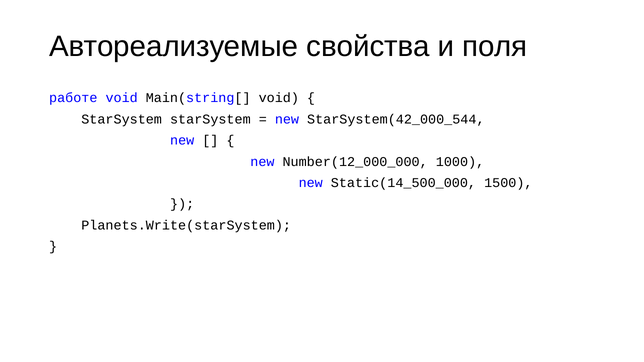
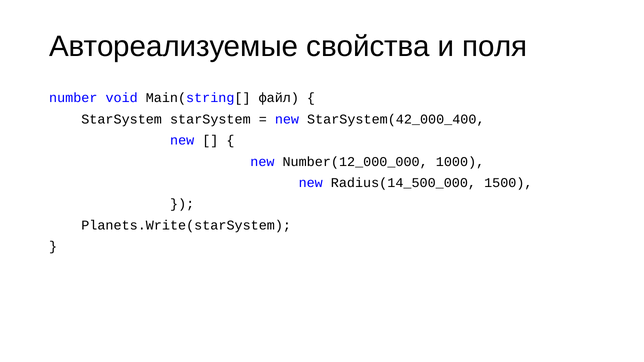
работе: работе -> number (73, 98)
Main(string[ void: void -> файл (279, 98)
StarSystem(42_000_544: StarSystem(42_000_544 -> StarSystem(42_000_400 (396, 119)
Static(14_500_000: Static(14_500_000 -> Radius(14_500_000 (403, 183)
